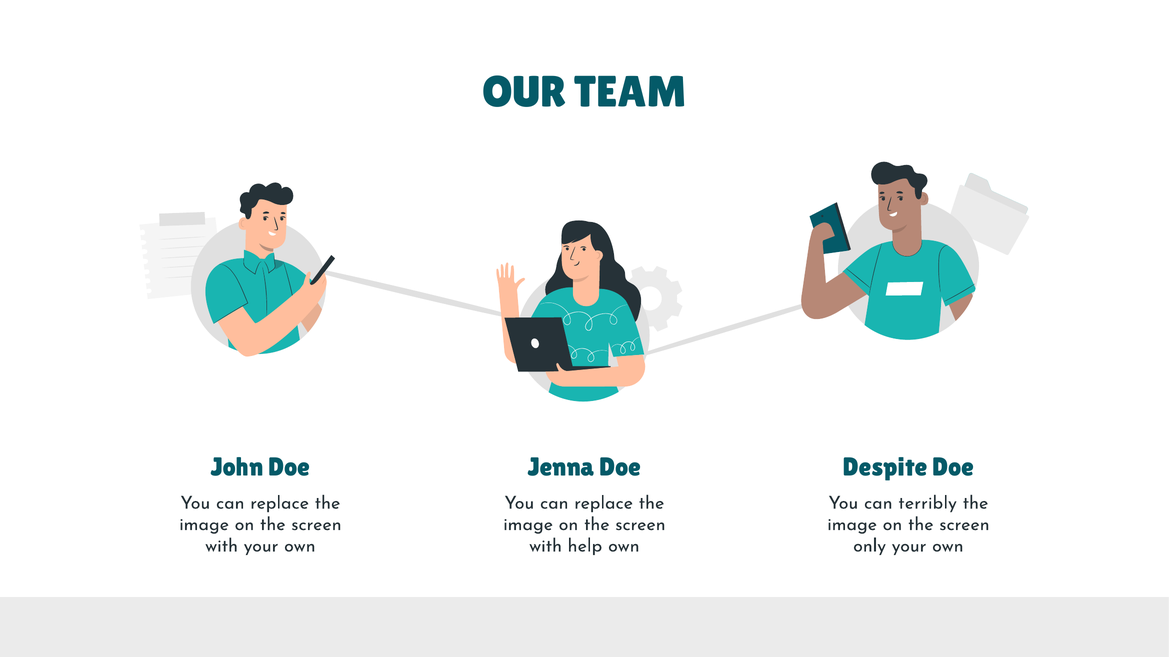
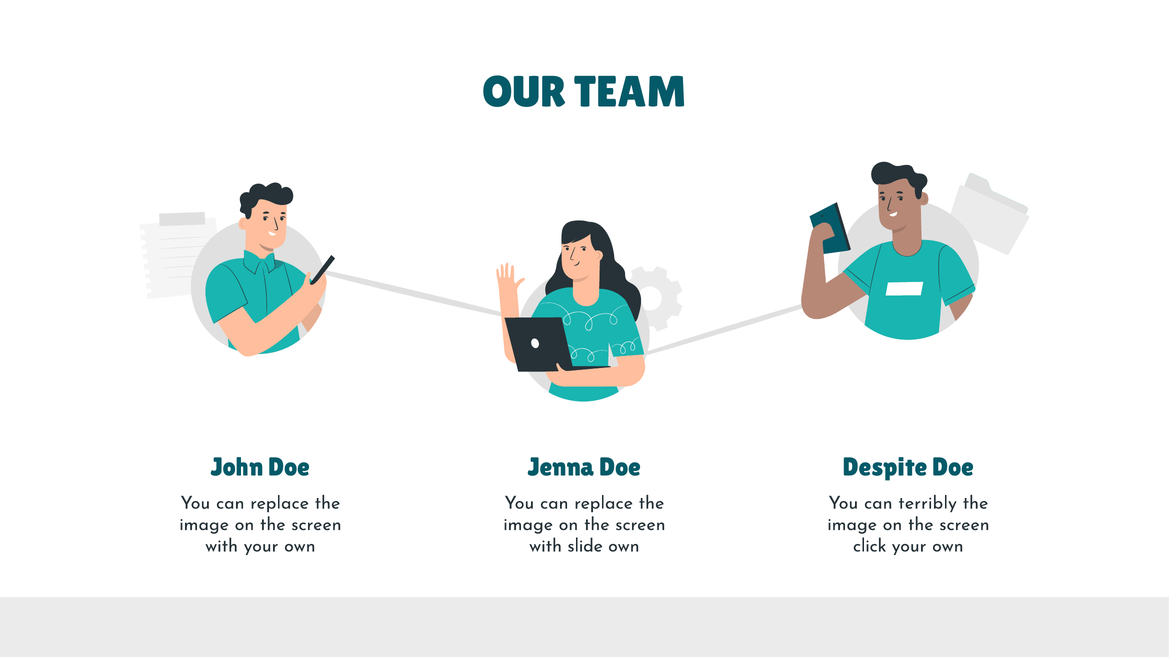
help: help -> slide (585, 546)
only: only -> click (870, 546)
